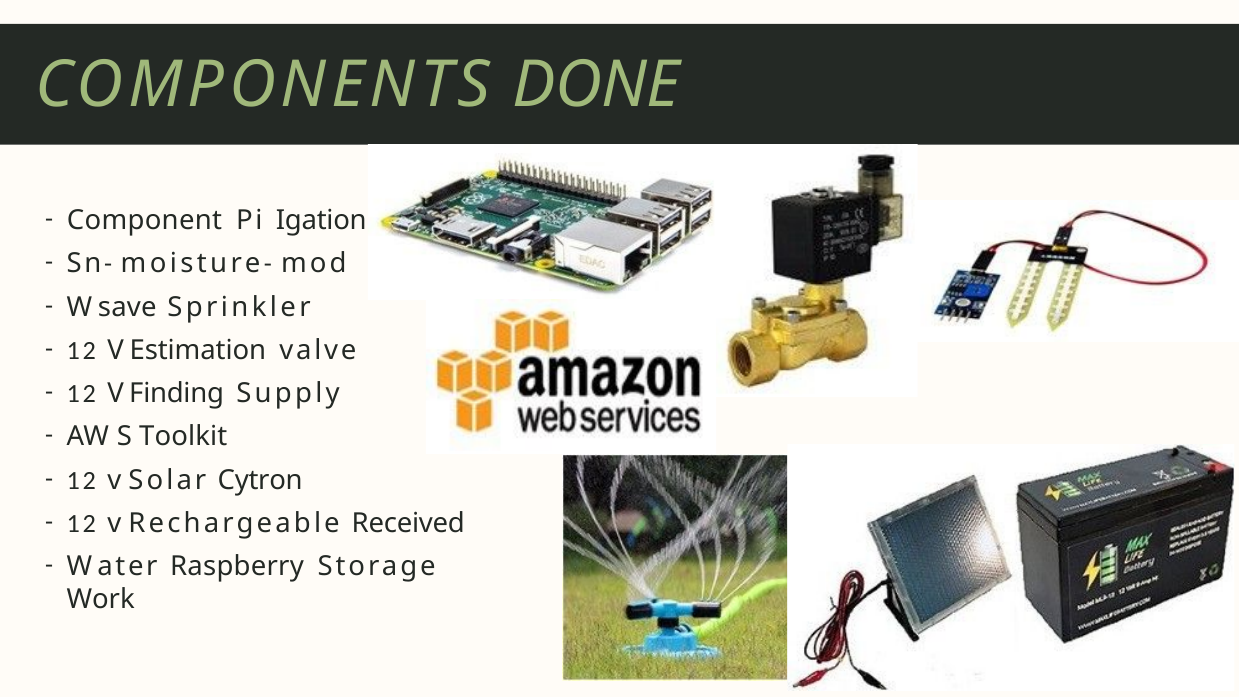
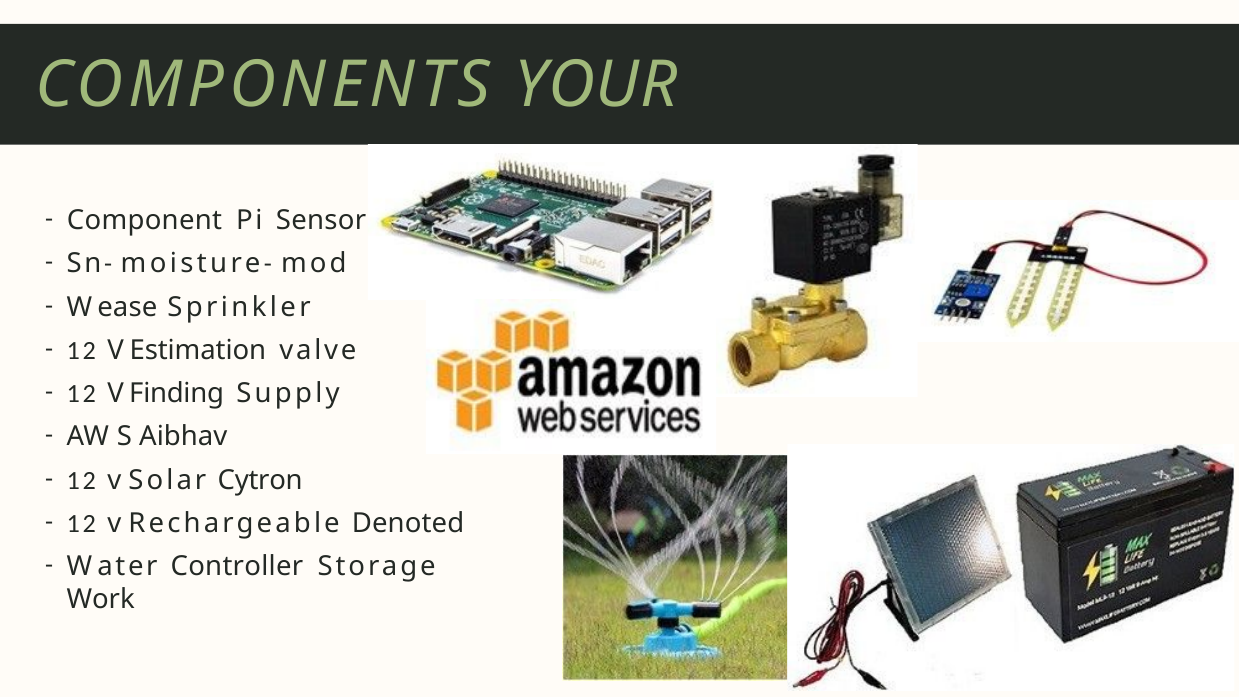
DONE: DONE -> YOUR (596, 85)
Igation: Igation -> Sensor (321, 221)
save: save -> ease (127, 307)
Toolkit: Toolkit -> Aibhav (183, 437)
Received: Received -> Denoted (408, 523)
Raspberry: Raspberry -> Controller (237, 567)
